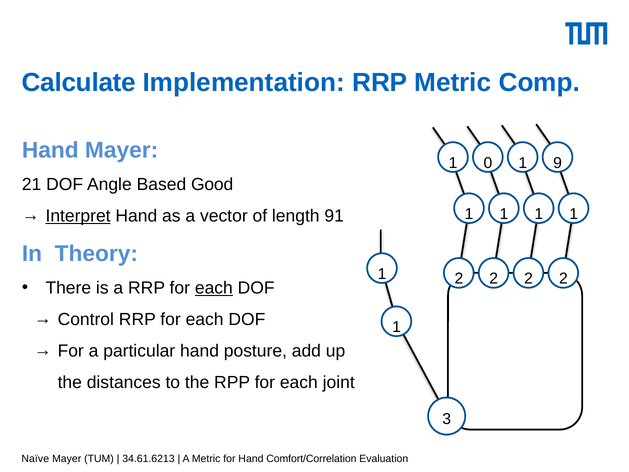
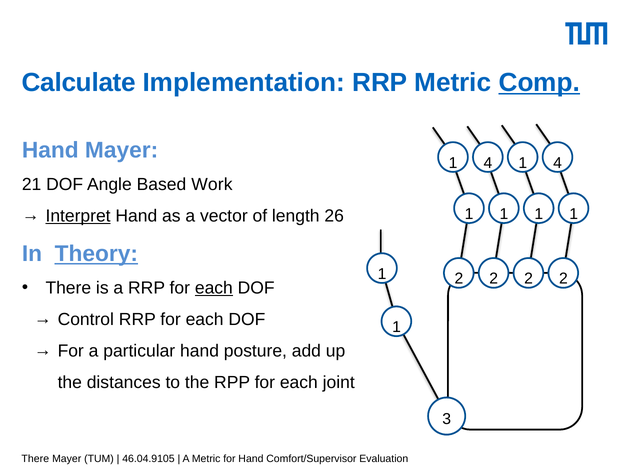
Comp underline: none -> present (539, 82)
0: 0 -> 4 (488, 163)
9: 9 -> 4 (558, 163)
Good: Good -> Work (212, 184)
91: 91 -> 26 (334, 216)
Theory underline: none -> present (96, 254)
Naïve: Naïve -> There (35, 459)
34.61.6213: 34.61.6213 -> 46.04.9105 (148, 459)
Comfort/Correlation: Comfort/Correlation -> Comfort/Supervisor (311, 459)
